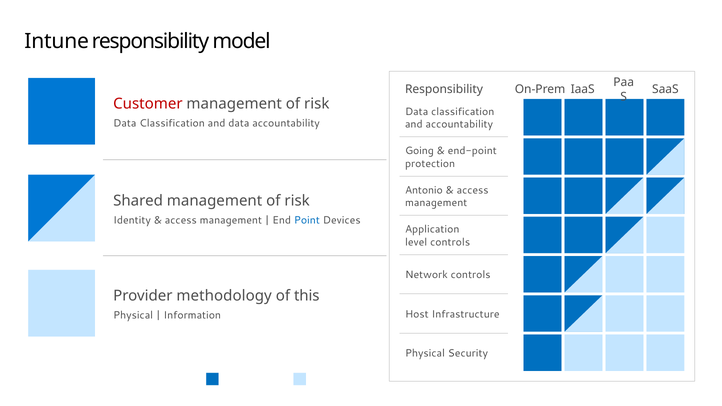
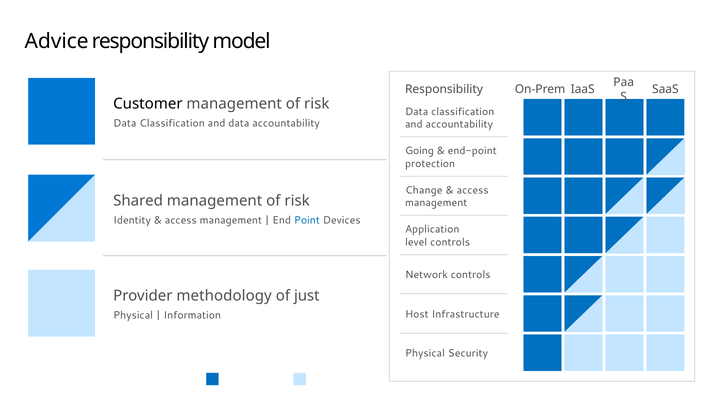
Intune: Intune -> Advice (57, 41)
Customer colour: red -> black (148, 104)
Antonio: Antonio -> Change (424, 190)
this: this -> just (307, 296)
